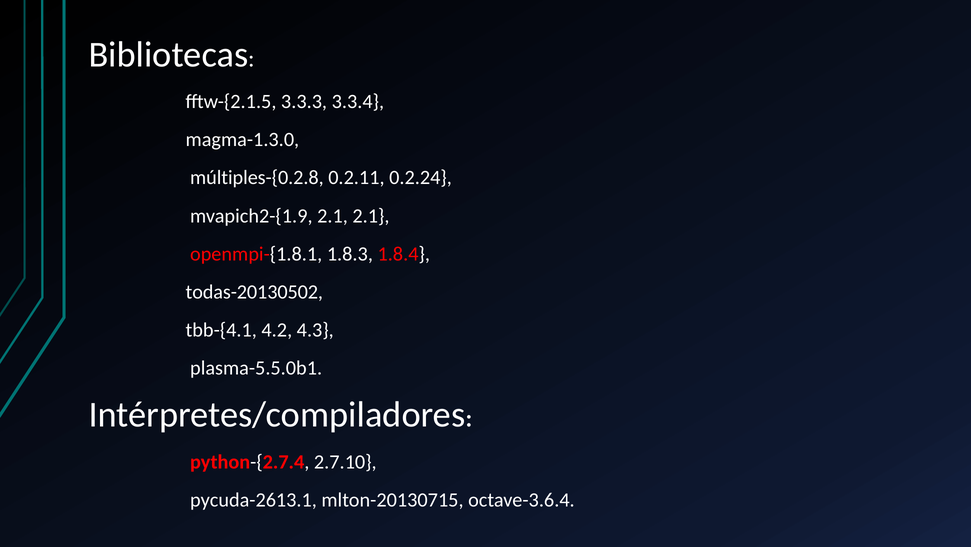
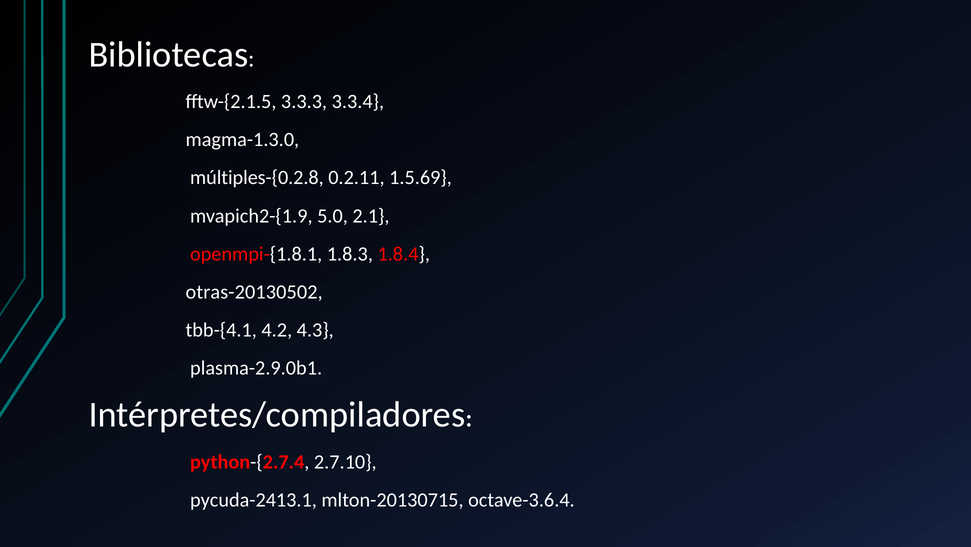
0.2.24: 0.2.24 -> 1.5.69 (421, 178)
mvapich2-{1.9 2.1: 2.1 -> 5.0 (332, 216)
todas-20130502: todas-20130502 -> otras-20130502 (254, 292)
plasma-5.5.0b1: plasma-5.5.0b1 -> plasma-2.9.0b1 (256, 368)
pycuda-2613.1: pycuda-2613.1 -> pycuda-2413.1 (253, 499)
